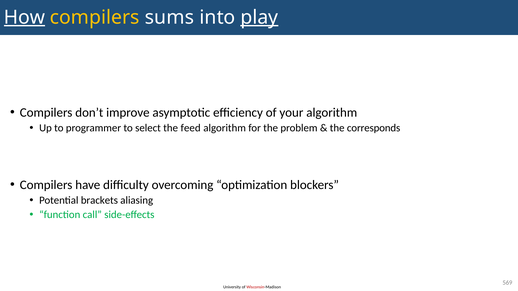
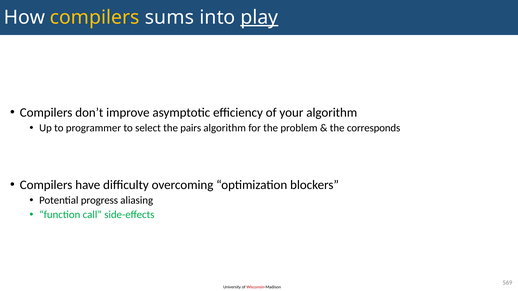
How underline: present -> none (24, 17)
feed: feed -> pairs (191, 128)
brackets: brackets -> progress (99, 201)
